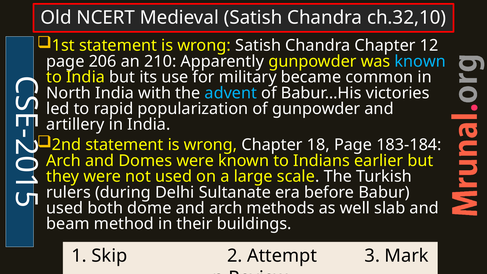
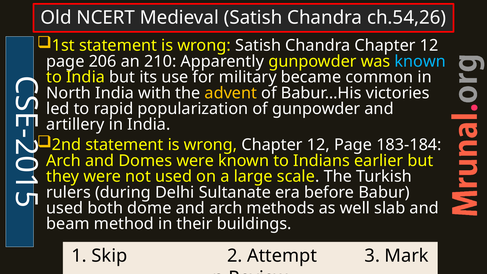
ch.32,10: ch.32,10 -> ch.54,26 (407, 18)
advent colour: light blue -> yellow (231, 93)
wrong Chapter 18: 18 -> 12 (318, 145)
